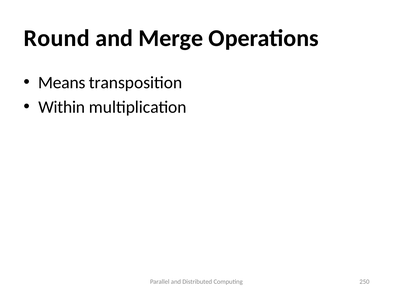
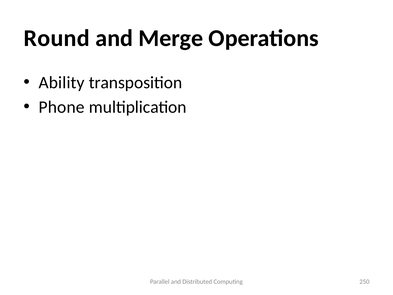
Means: Means -> Ability (62, 82)
Within: Within -> Phone (62, 107)
